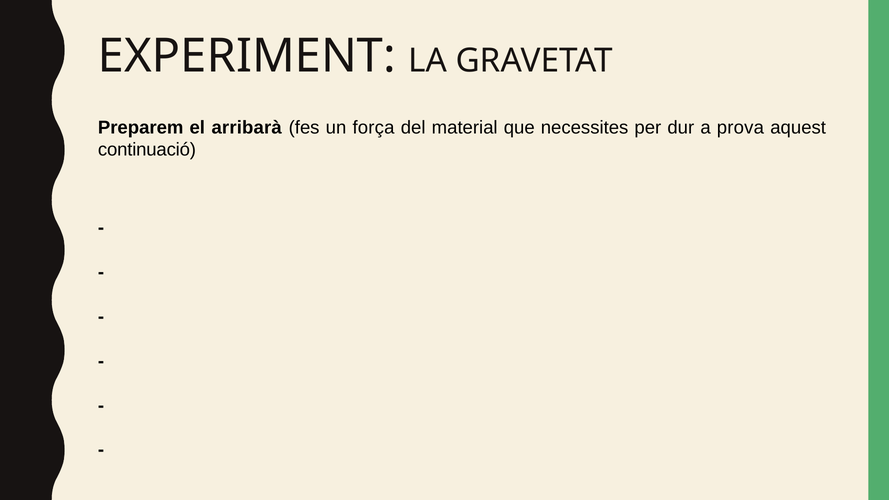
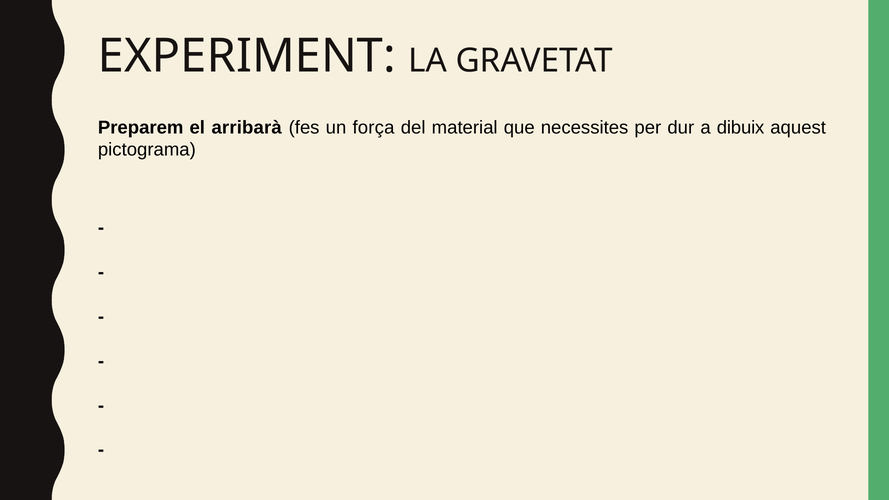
prova: prova -> dibuix (741, 128)
continuació: continuació -> pictograma (147, 150)
